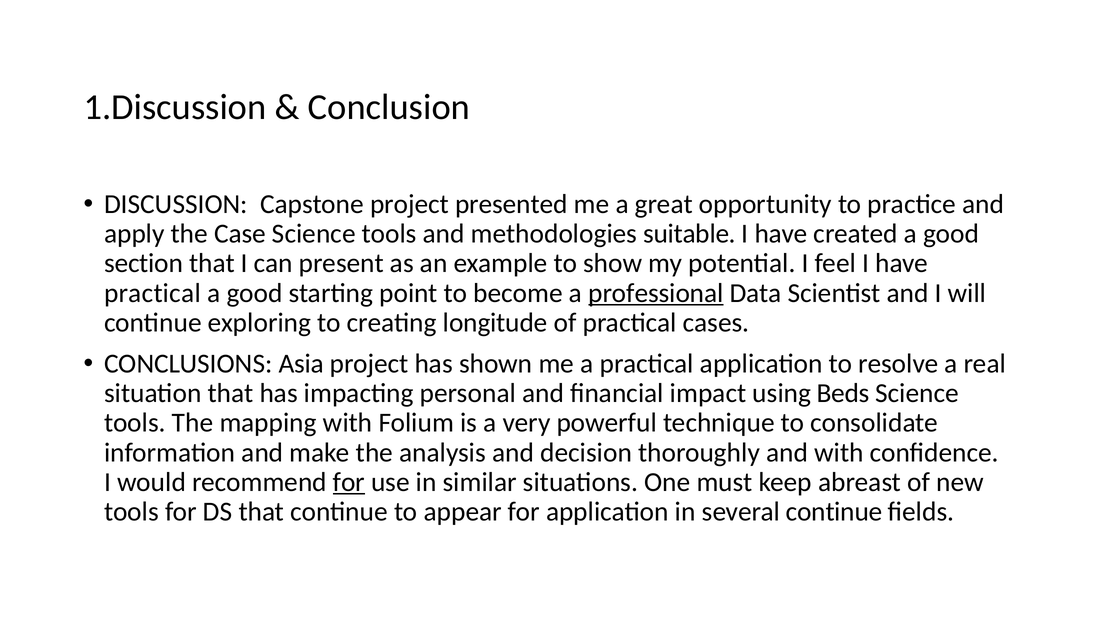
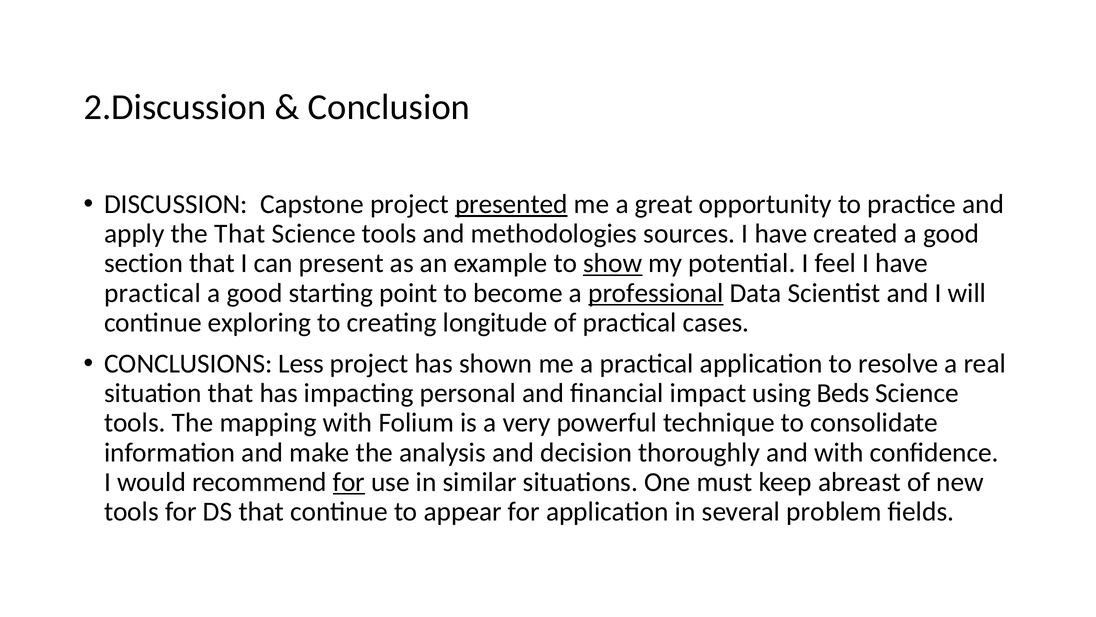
1.Discussion: 1.Discussion -> 2.Discussion (175, 107)
presented underline: none -> present (511, 204)
the Case: Case -> That (240, 234)
suitable: suitable -> sources (689, 234)
show underline: none -> present (613, 263)
Asia: Asia -> Less (301, 363)
several continue: continue -> problem (834, 511)
